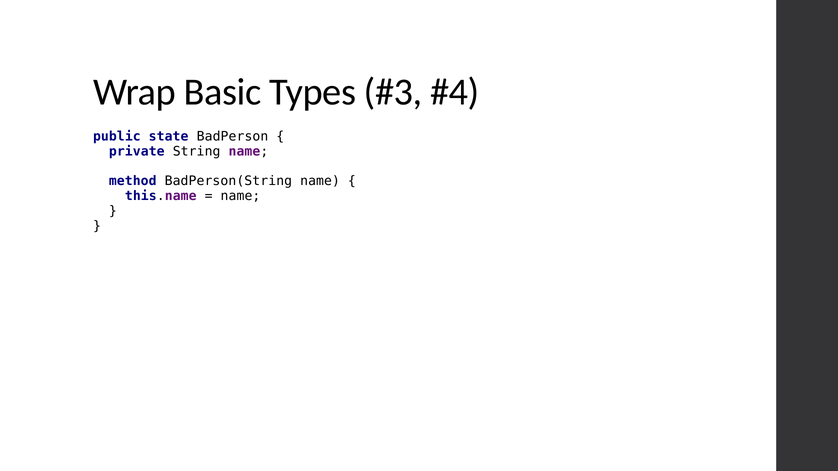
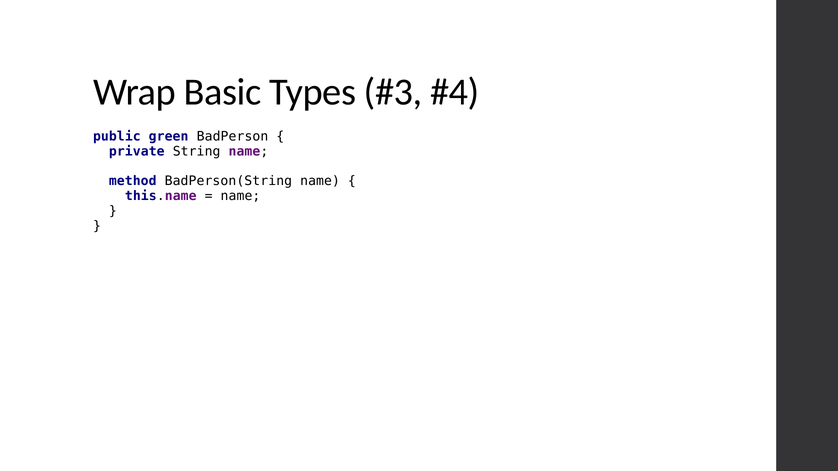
state: state -> green (169, 136)
